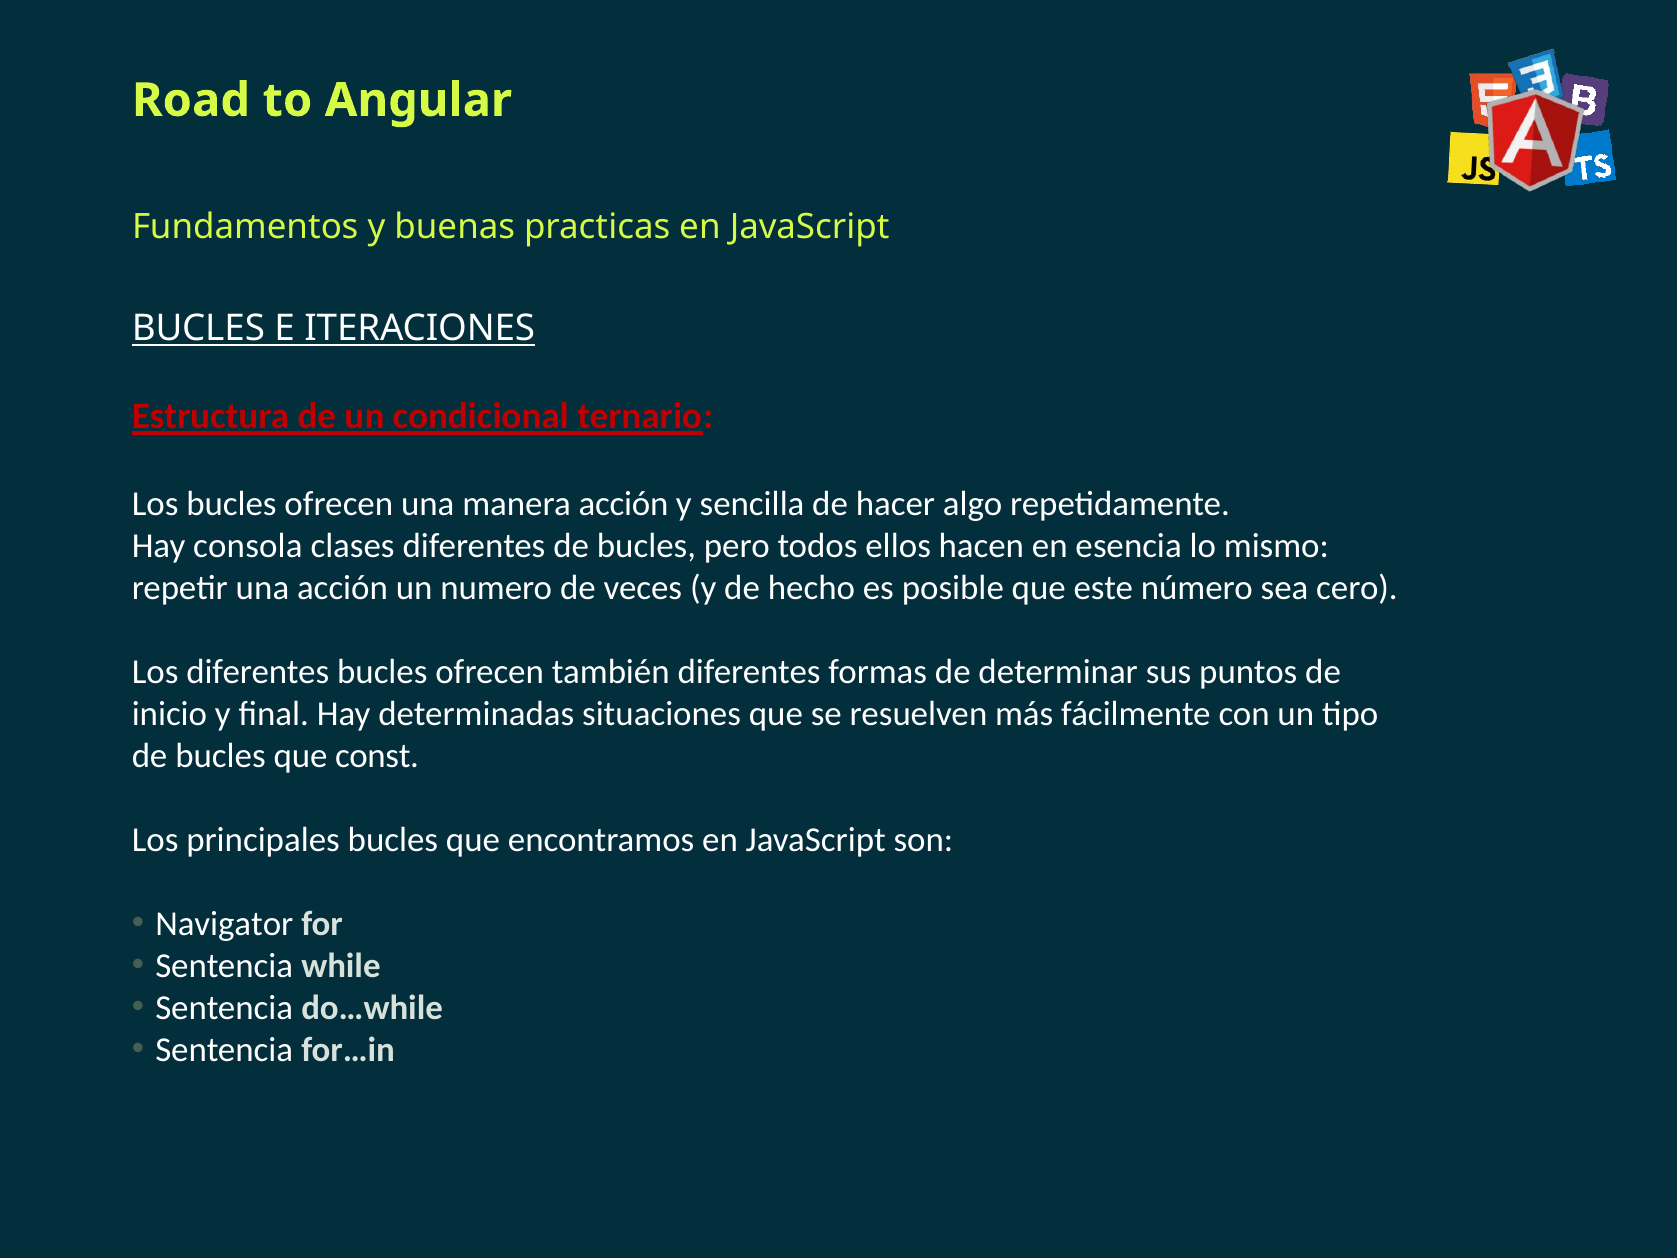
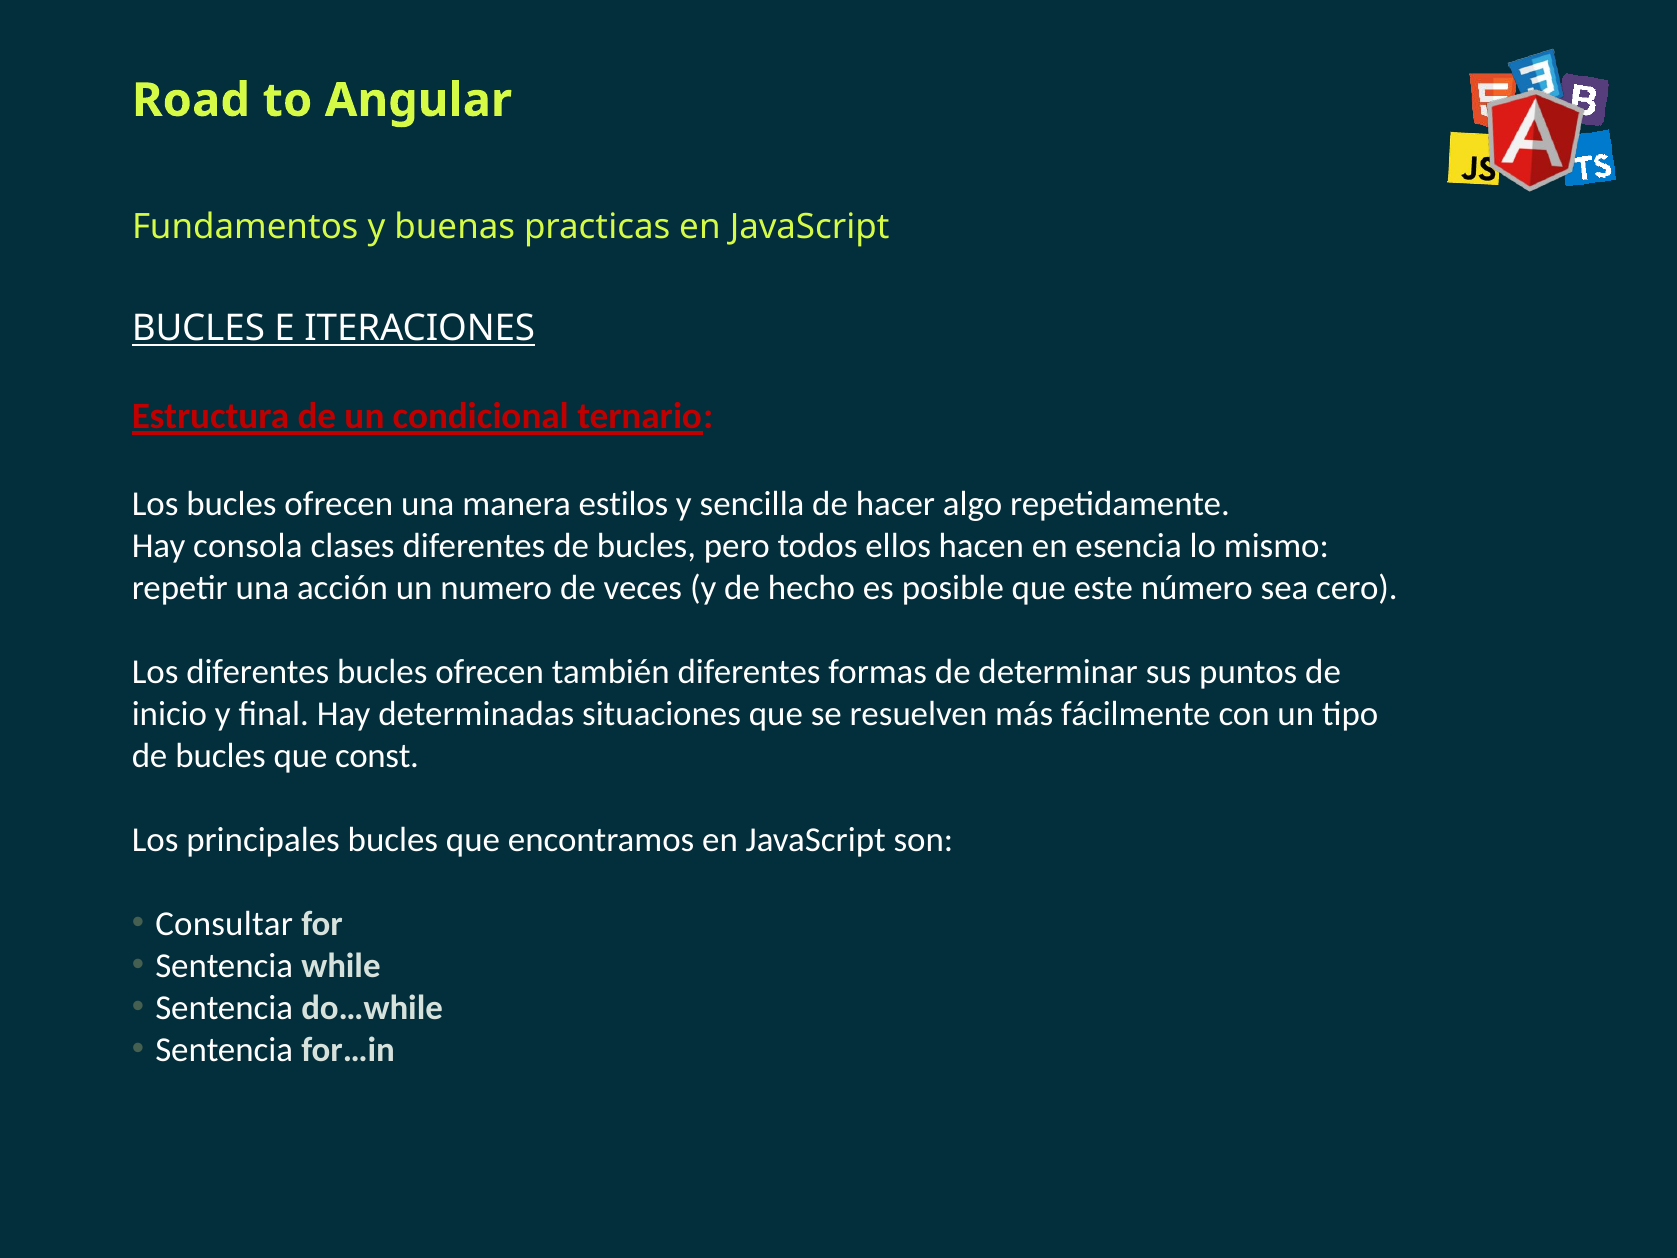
manera acción: acción -> estilos (623, 504)
Navigator: Navigator -> Consultar (224, 924)
